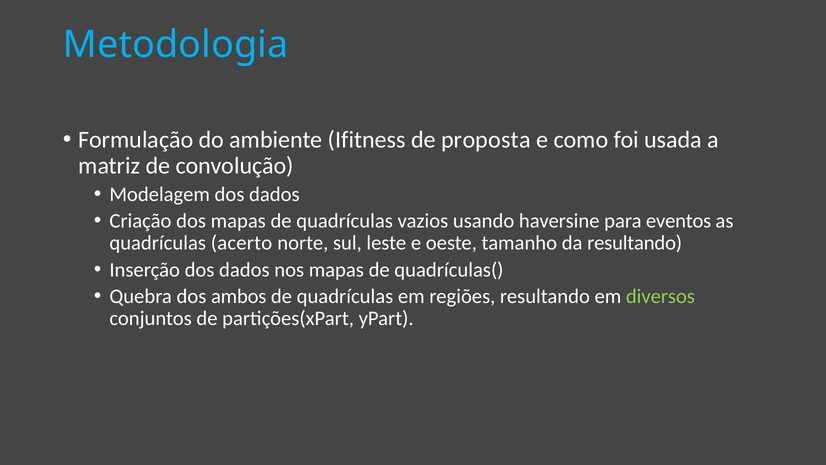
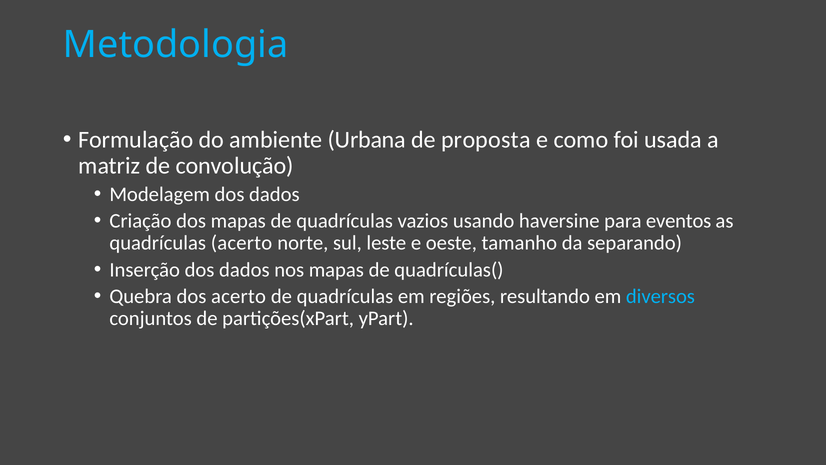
Ifitness: Ifitness -> Urbana (367, 140)
da resultando: resultando -> separando (635, 243)
dos ambos: ambos -> acerto (239, 296)
diversos colour: light green -> light blue (660, 296)
